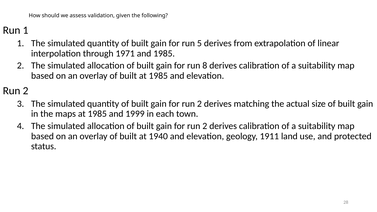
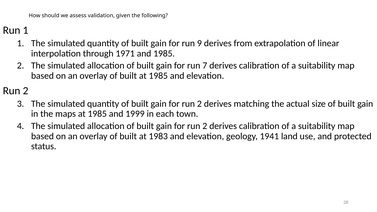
5: 5 -> 9 (199, 43)
8: 8 -> 7 (205, 66)
1940: 1940 -> 1983 (158, 136)
1911: 1911 -> 1941 (269, 136)
